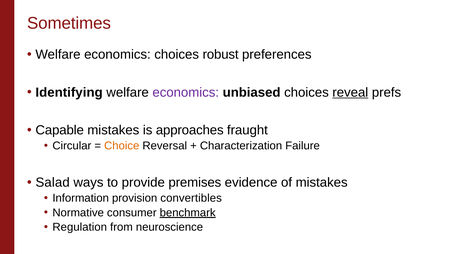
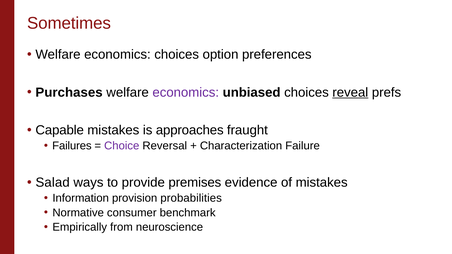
robust: robust -> option (221, 55)
Identifying: Identifying -> Purchases (69, 93)
Circular: Circular -> Failures (72, 146)
Choice colour: orange -> purple (122, 146)
convertibles: convertibles -> probabilities (191, 198)
benchmark underline: present -> none (188, 213)
Regulation: Regulation -> Empirically (80, 227)
